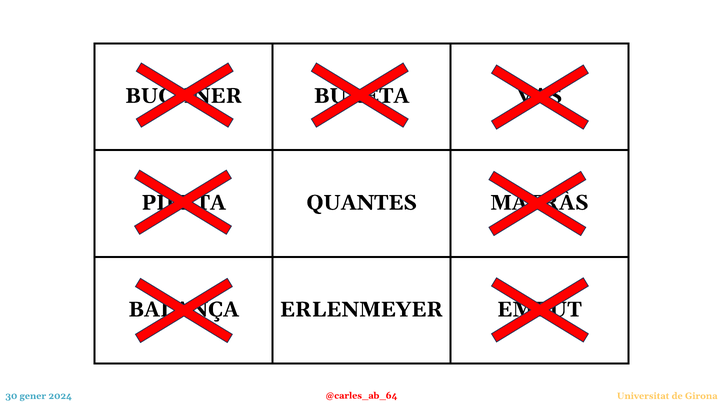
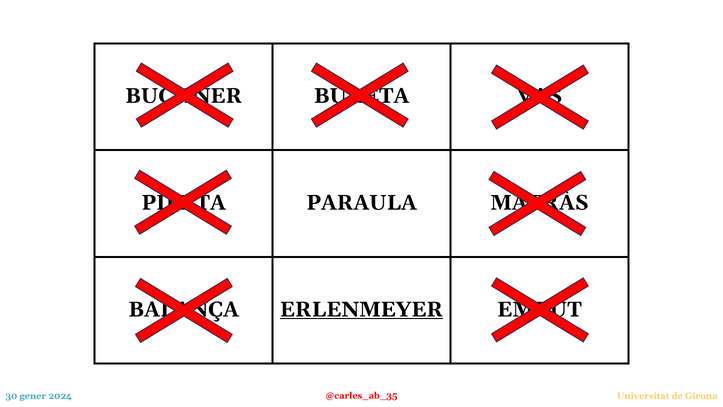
QUANTES: QUANTES -> PARAULA (362, 203)
ERLENMEYER underline: none -> present (362, 309)
@carles_ab_64: @carles_ab_64 -> @carles_ab_35 (361, 395)
